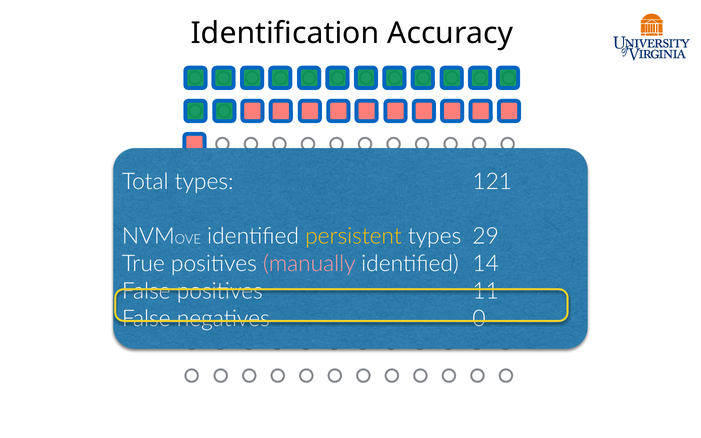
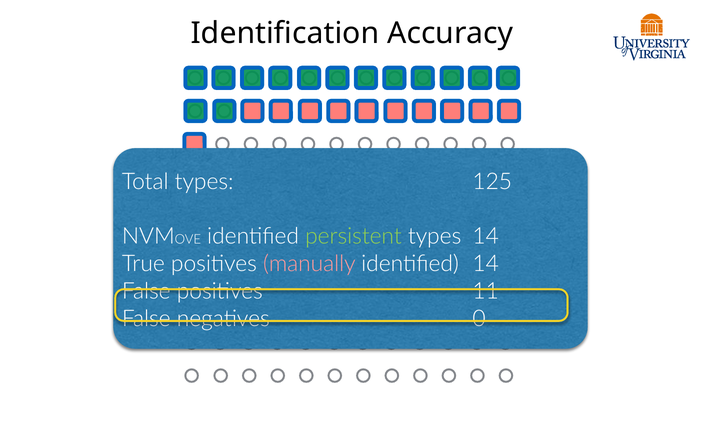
121: 121 -> 125 (492, 182)
persistent colour: yellow -> light green (353, 236)
types 29: 29 -> 14 (486, 236)
